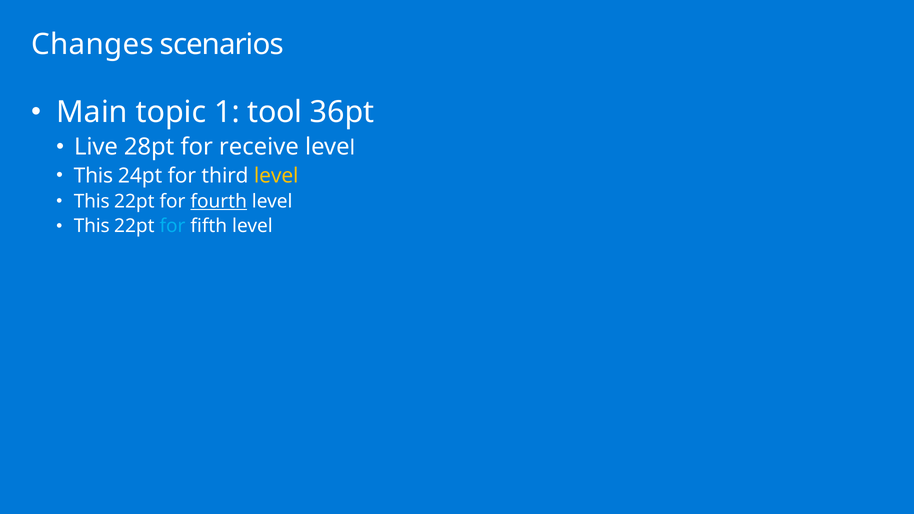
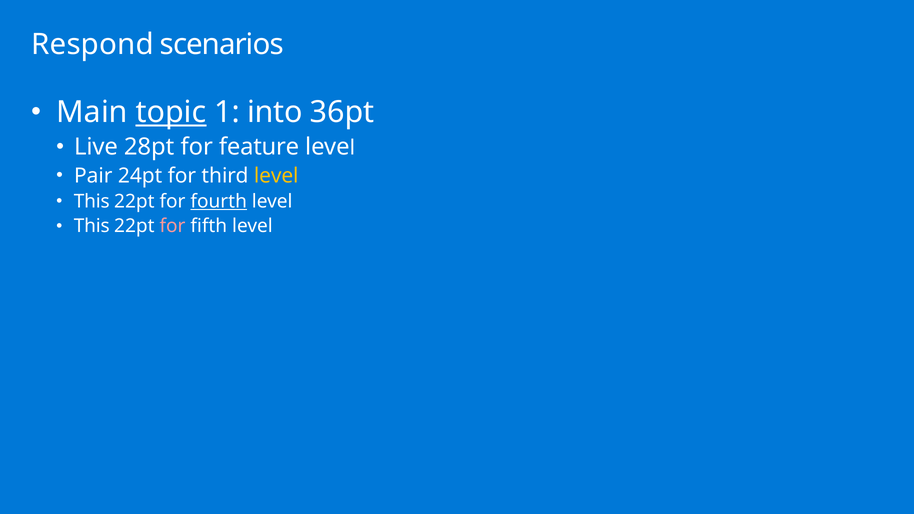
Changes: Changes -> Respond (93, 44)
topic underline: none -> present (171, 112)
tool: tool -> into (275, 112)
receive: receive -> feature (259, 147)
This: This -> Pair (93, 176)
for colour: light blue -> pink (173, 226)
